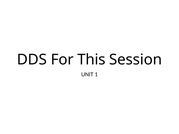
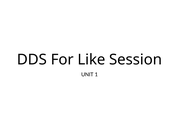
This: This -> Like (91, 60)
